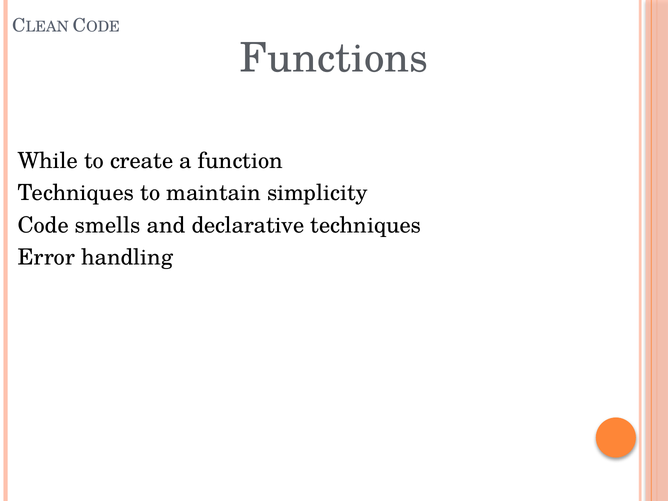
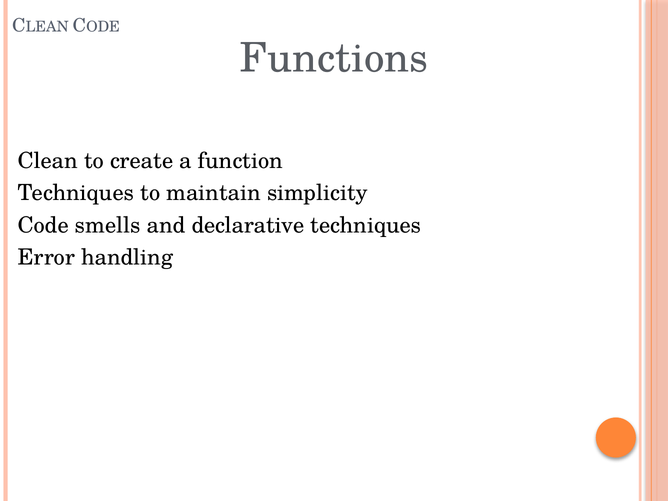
While: While -> Clean (48, 161)
